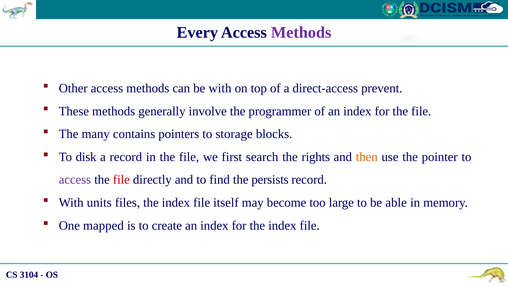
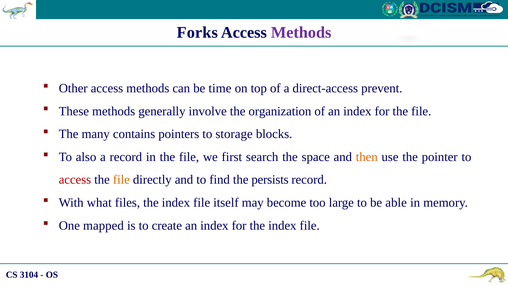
Every: Every -> Forks (197, 33)
be with: with -> time (220, 88)
programmer: programmer -> organization (280, 111)
disk: disk -> also (86, 157)
rights: rights -> space (316, 157)
access colour: purple -> red (75, 180)
file colour: red -> orange (121, 180)
units: units -> what (99, 203)
